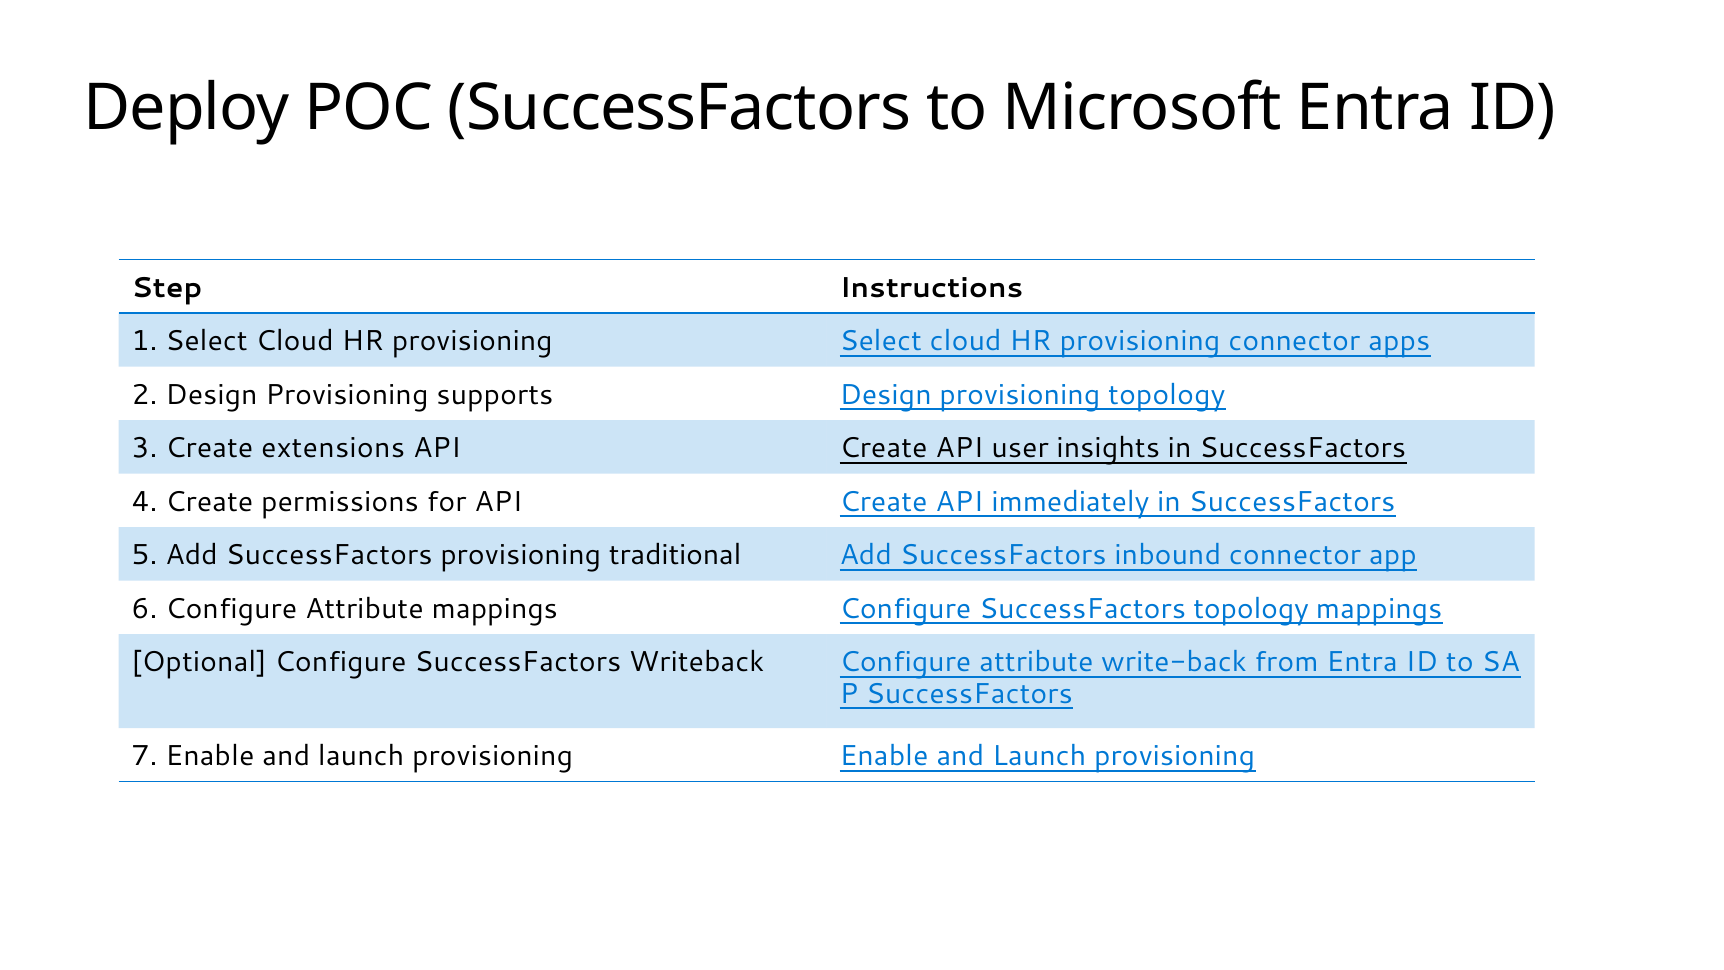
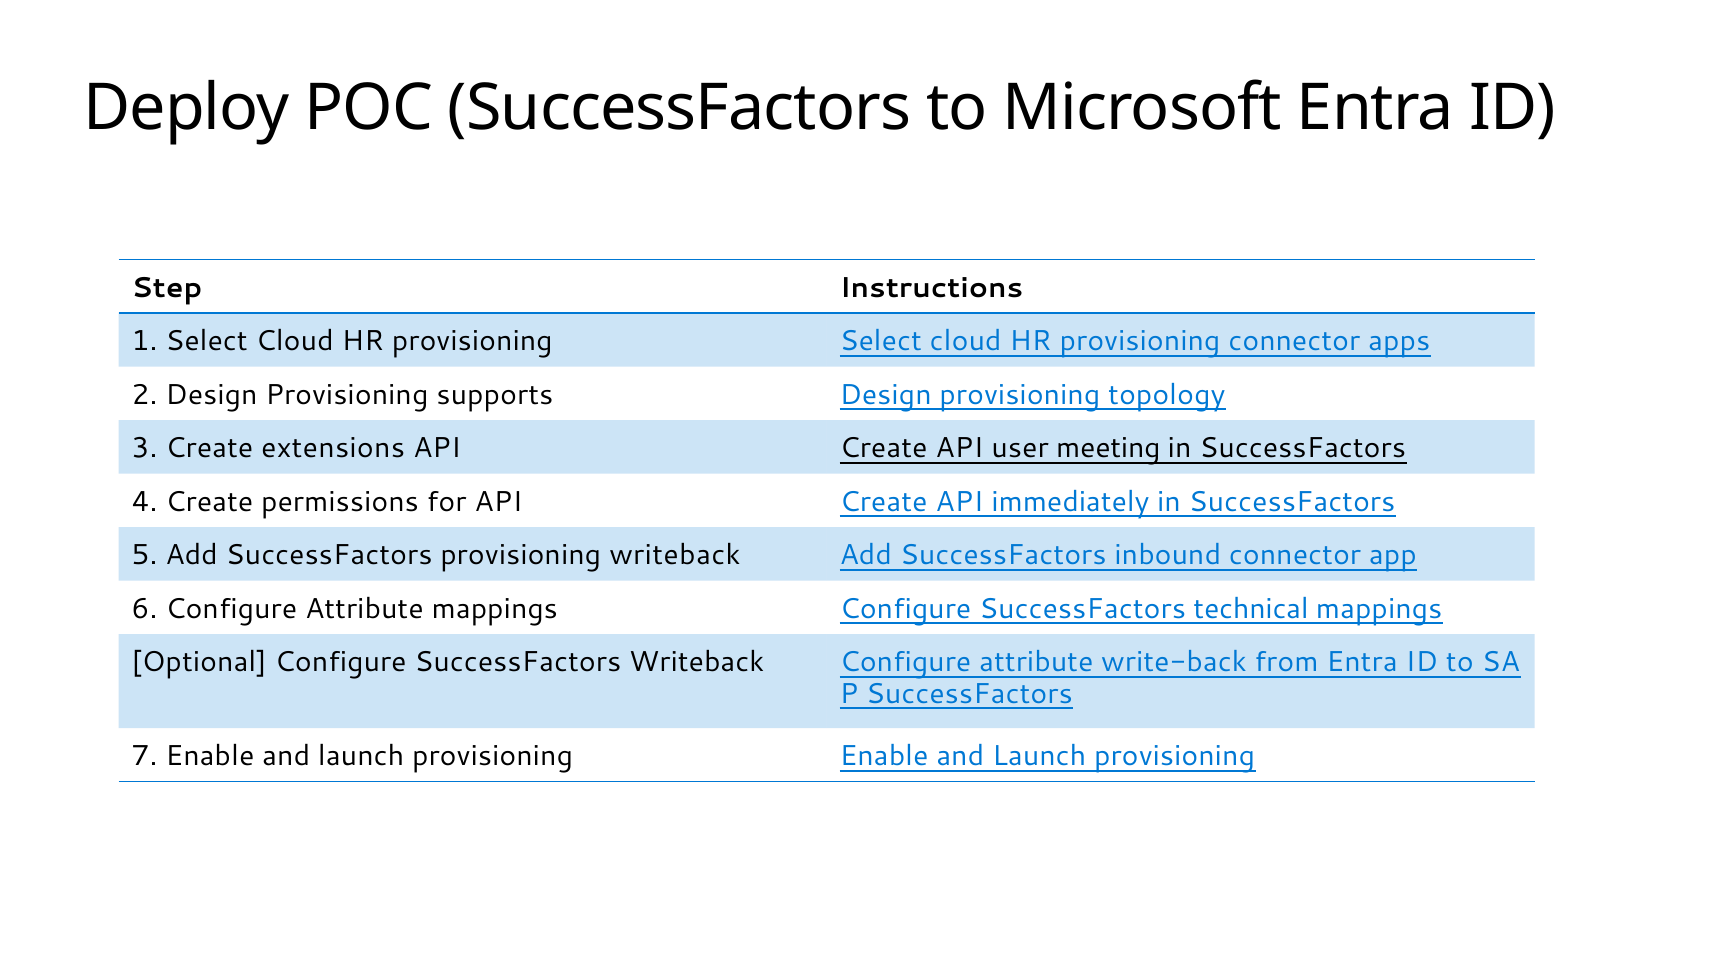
insights: insights -> meeting (1108, 448)
provisioning traditional: traditional -> writeback (675, 555)
SuccessFactors topology: topology -> technical (1251, 609)
